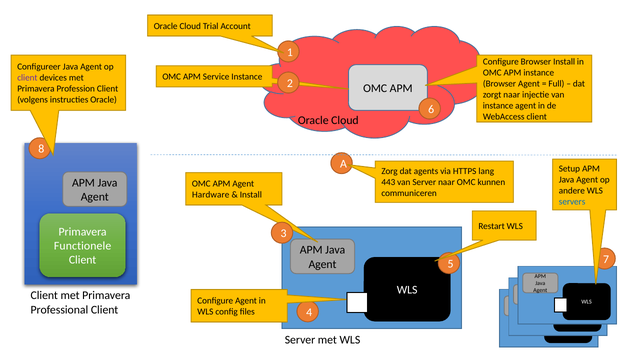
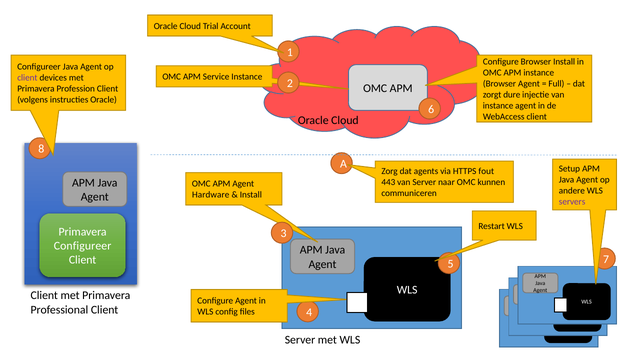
zorgt naar: naar -> dure (512, 95)
lang: lang -> fout (486, 172)
servers colour: blue -> purple (572, 202)
Functionele: Functionele -> Configureer (83, 246)
